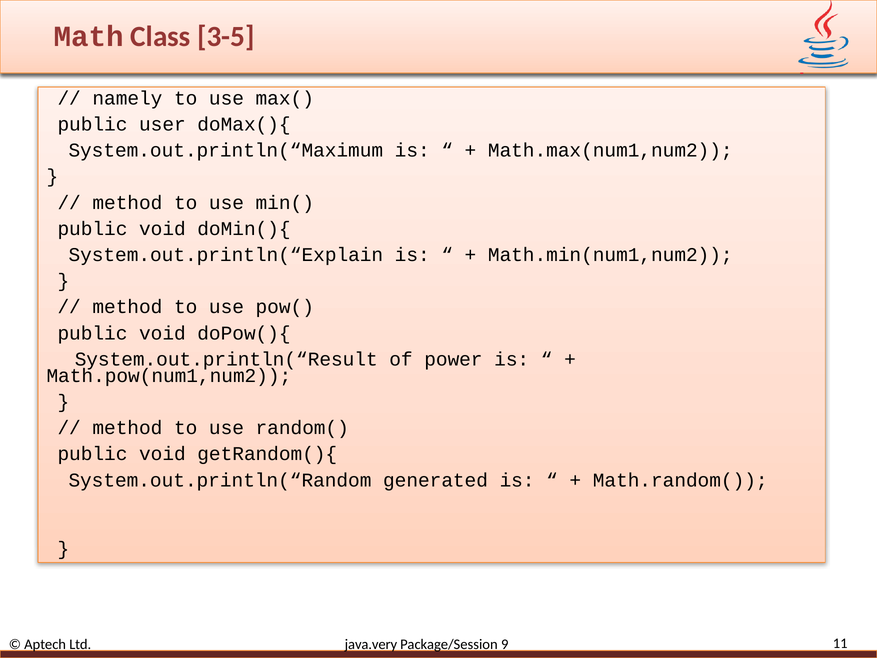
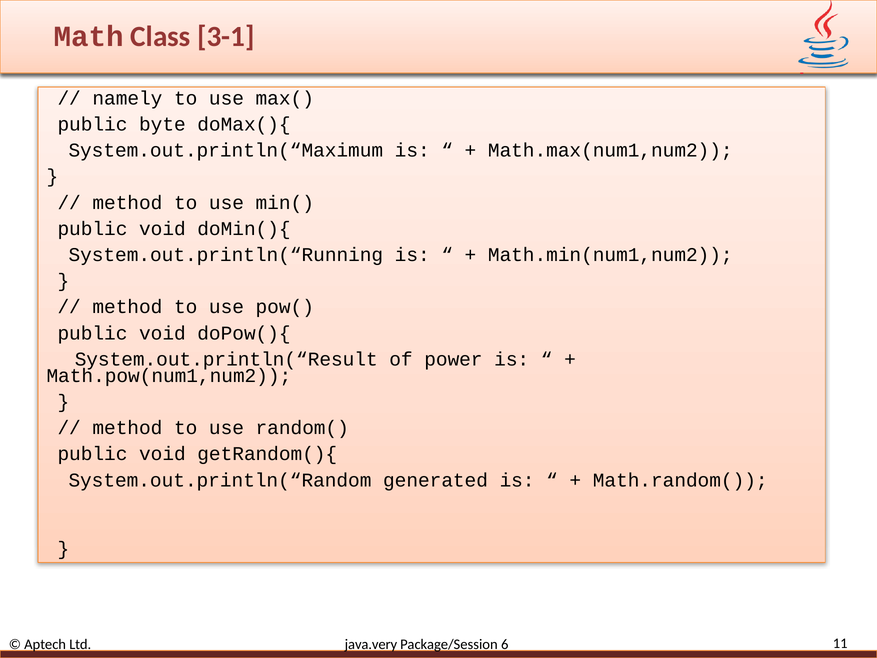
3-5: 3-5 -> 3-1 (226, 36)
user: user -> byte (162, 124)
System.out.println(“Explain: System.out.println(“Explain -> System.out.println(“Running (226, 255)
9: 9 -> 6 (505, 644)
